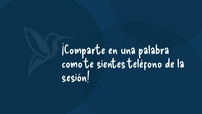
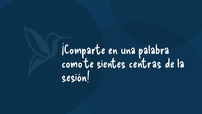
teléfono: teléfono -> centras (145, 63)
